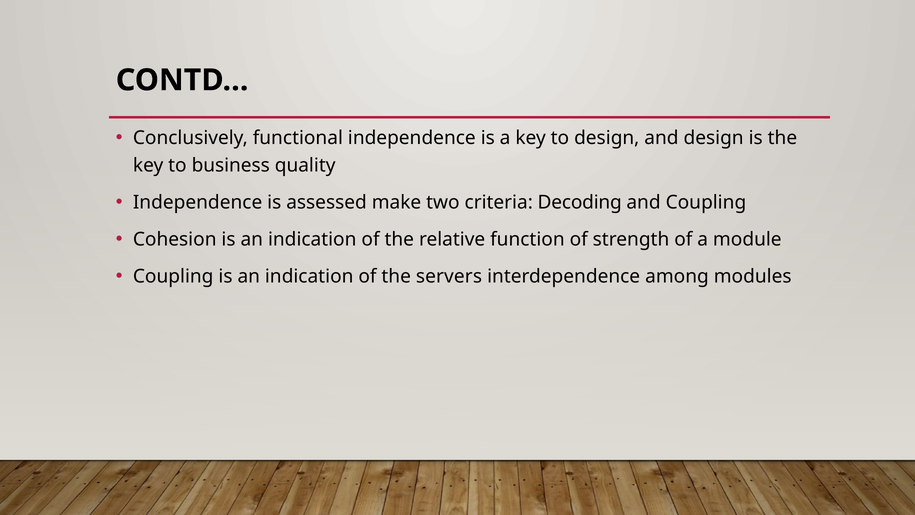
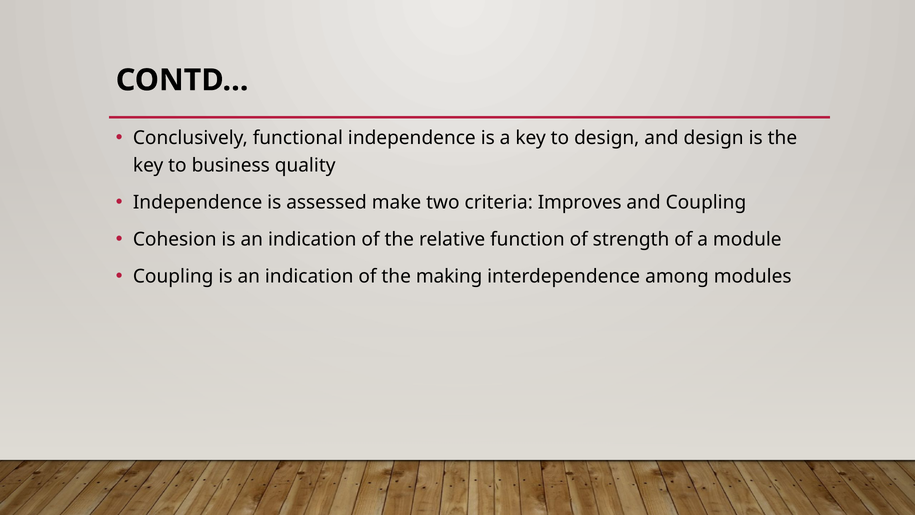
Decoding: Decoding -> Improves (580, 202)
servers: servers -> making (449, 276)
